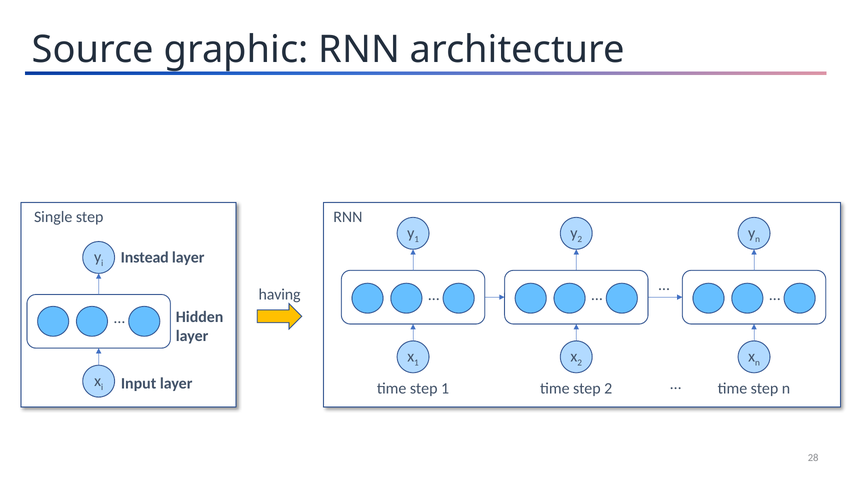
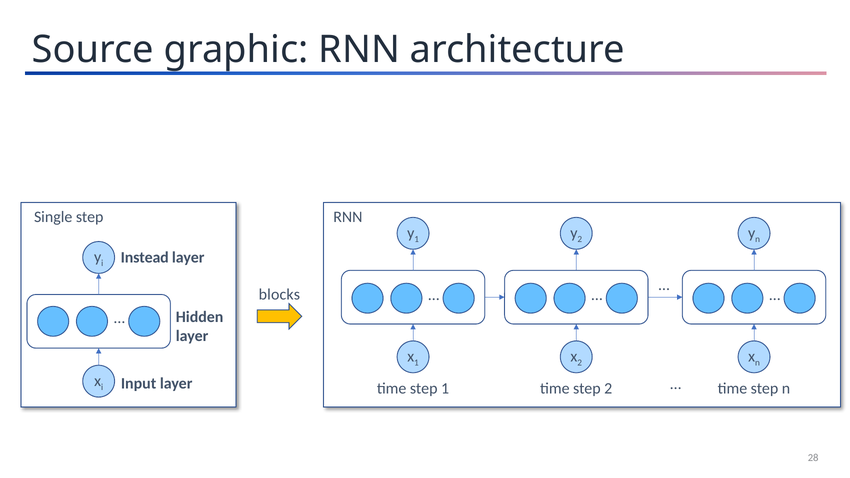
having: having -> blocks (279, 294)
